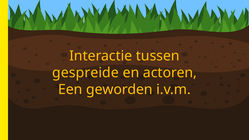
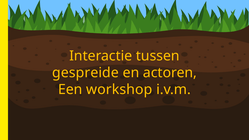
geworden: geworden -> workshop (119, 90)
